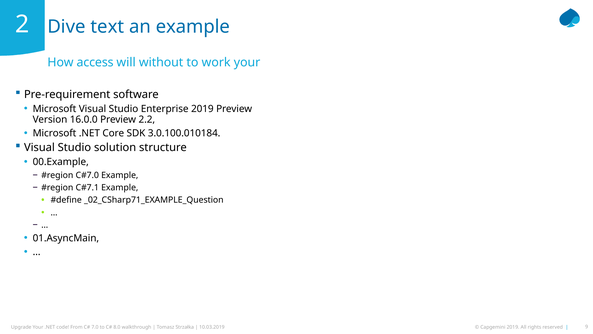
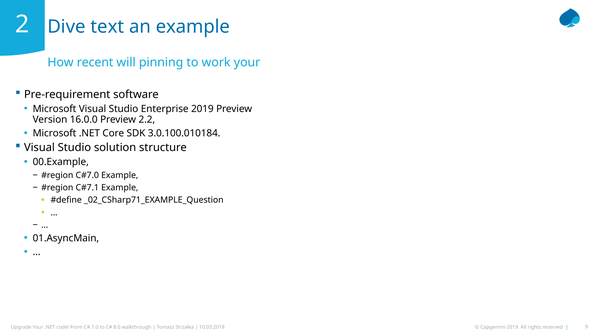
access: access -> recent (95, 62)
without: without -> pinning (161, 62)
